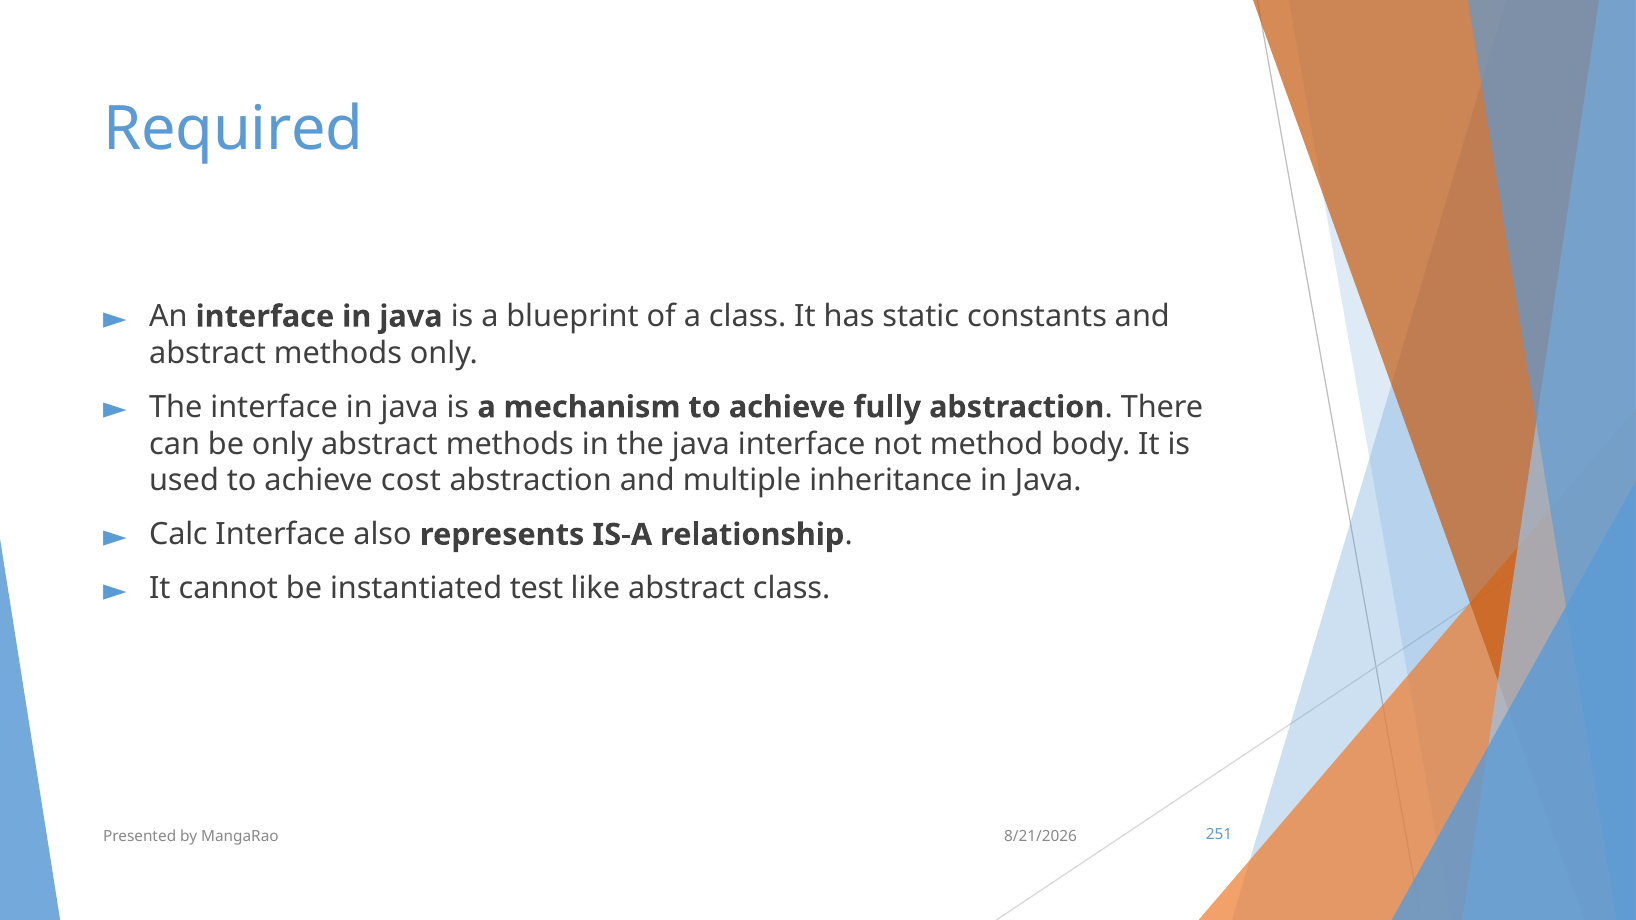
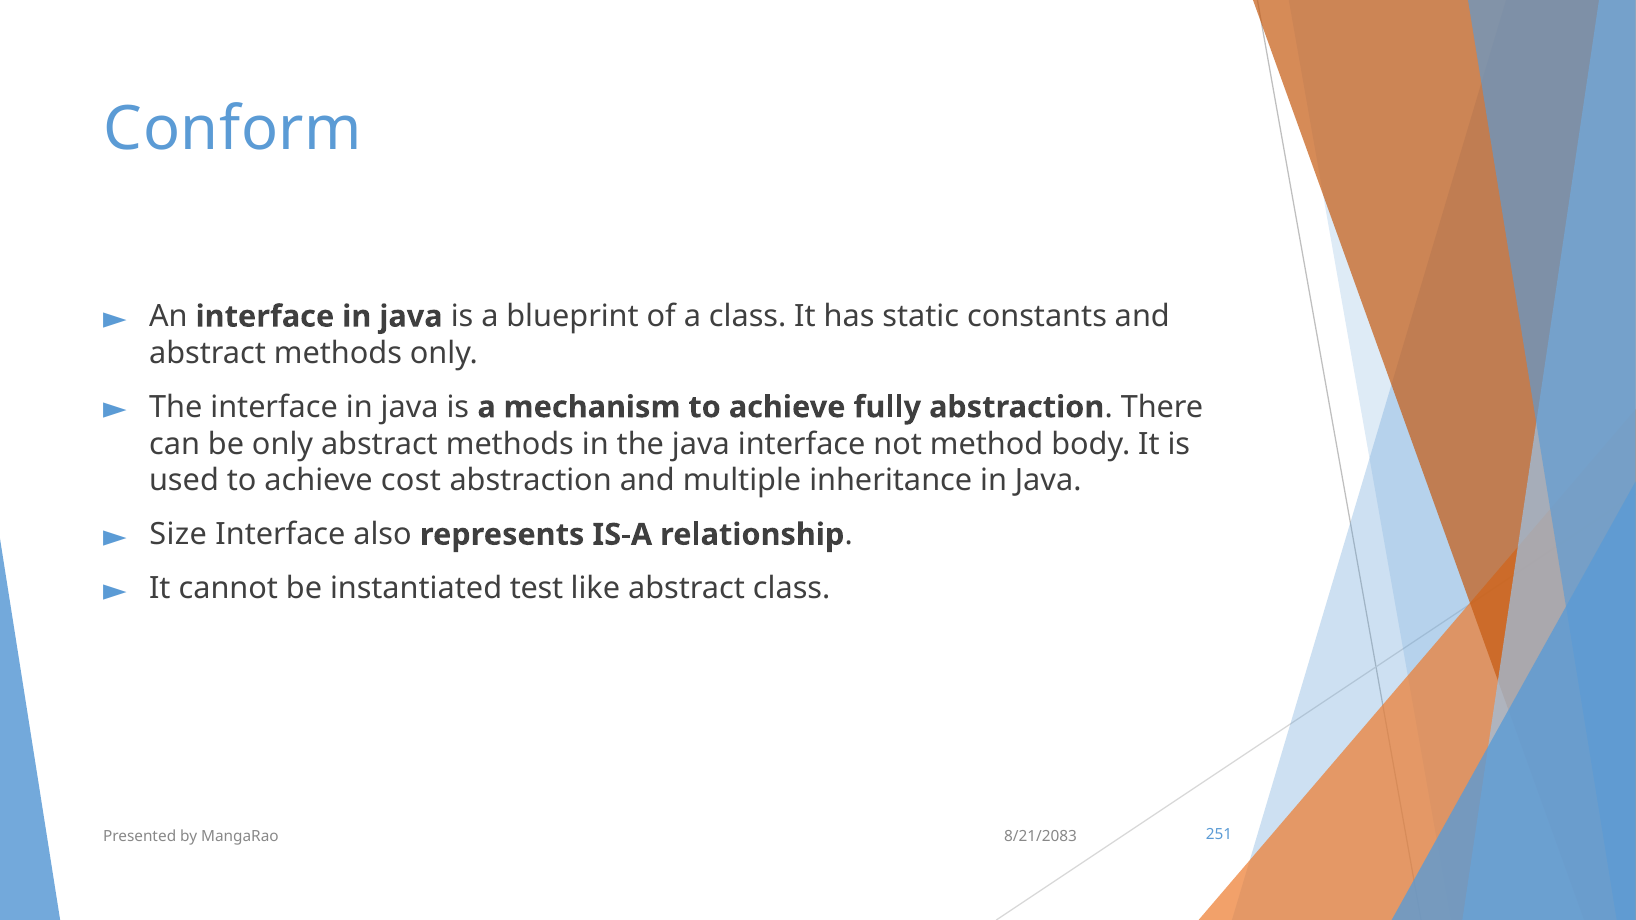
Required: Required -> Conform (233, 129)
Calc: Calc -> Size (178, 535)
8/21/2026: 8/21/2026 -> 8/21/2083 (1041, 836)
